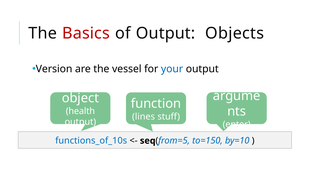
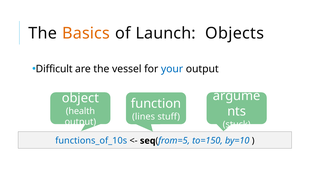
Basics colour: red -> orange (86, 33)
of Output: Output -> Launch (166, 33)
Version: Version -> Difficult (54, 69)
enter: enter -> stuck (237, 124)
